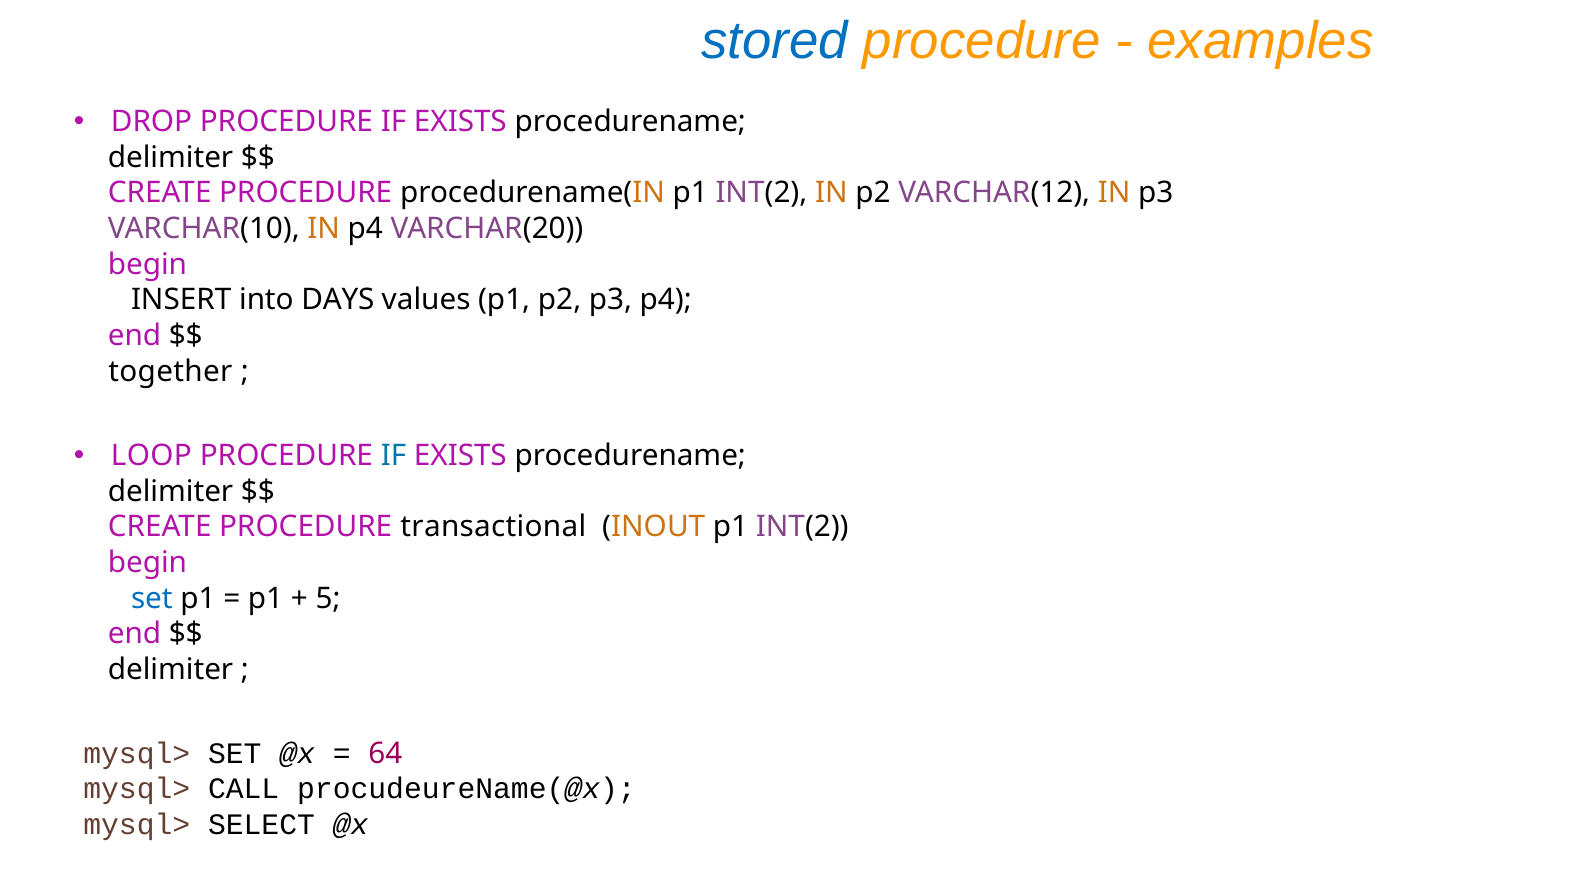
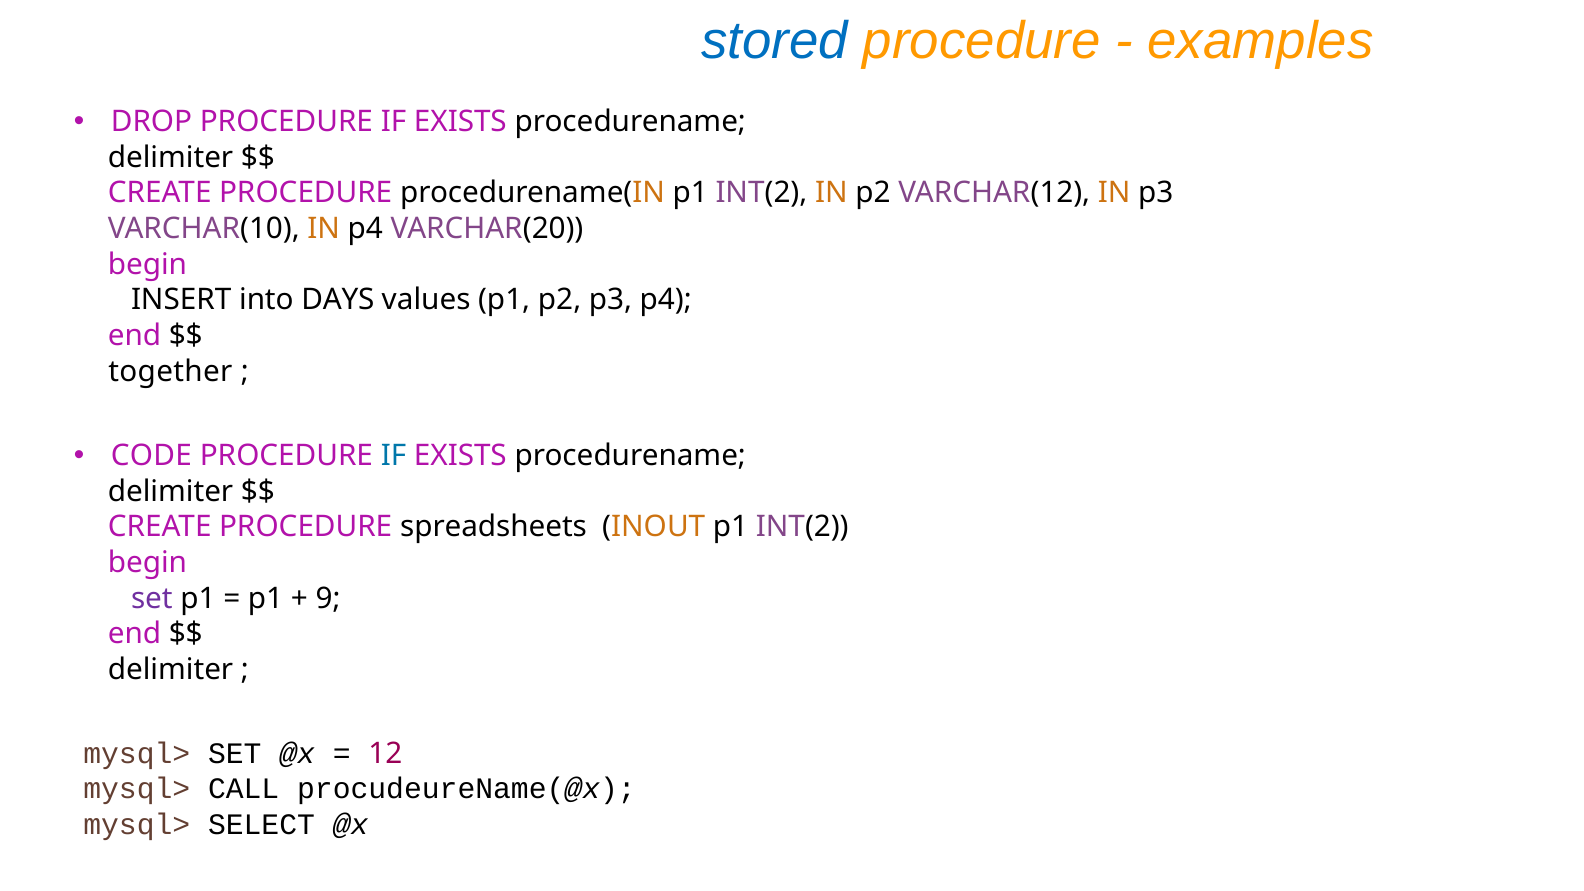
LOOP: LOOP -> CODE (151, 456)
transactional: transactional -> spreadsheets (494, 527)
set colour: blue -> purple (152, 598)
5: 5 -> 9 (328, 598)
64: 64 -> 12 (385, 754)
